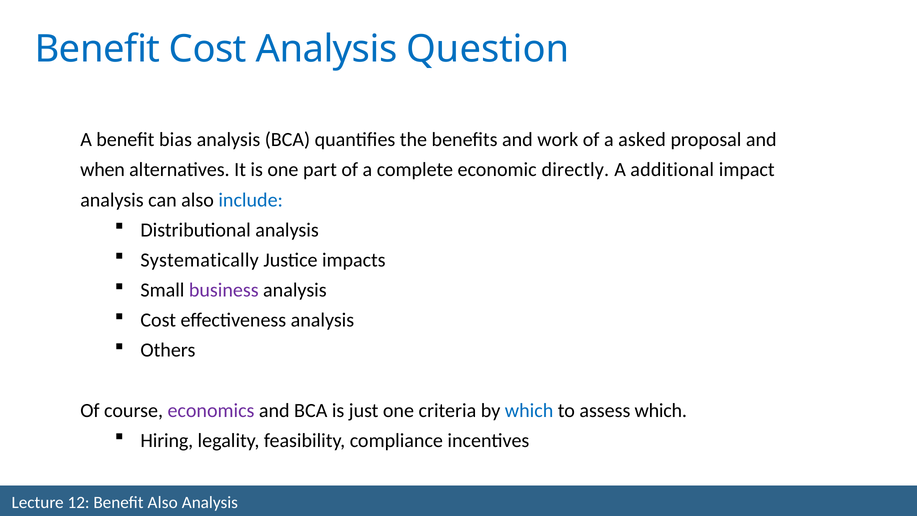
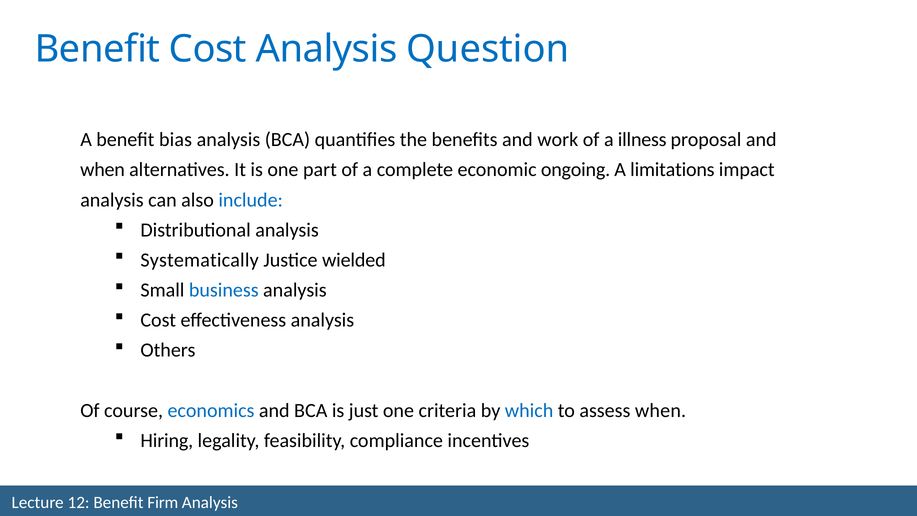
asked: asked -> illness (642, 140)
directly: directly -> ongoing (576, 170)
additional: additional -> limitations (672, 170)
impacts: impacts -> wielded (354, 260)
business colour: purple -> blue (224, 290)
economics colour: purple -> blue (211, 410)
assess which: which -> when (661, 410)
Benefit Also: Also -> Firm (163, 502)
